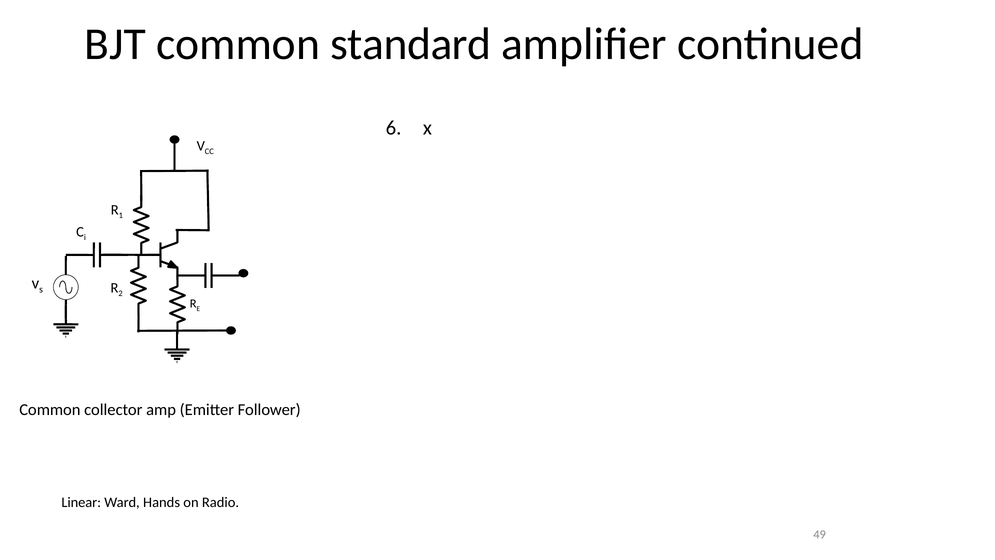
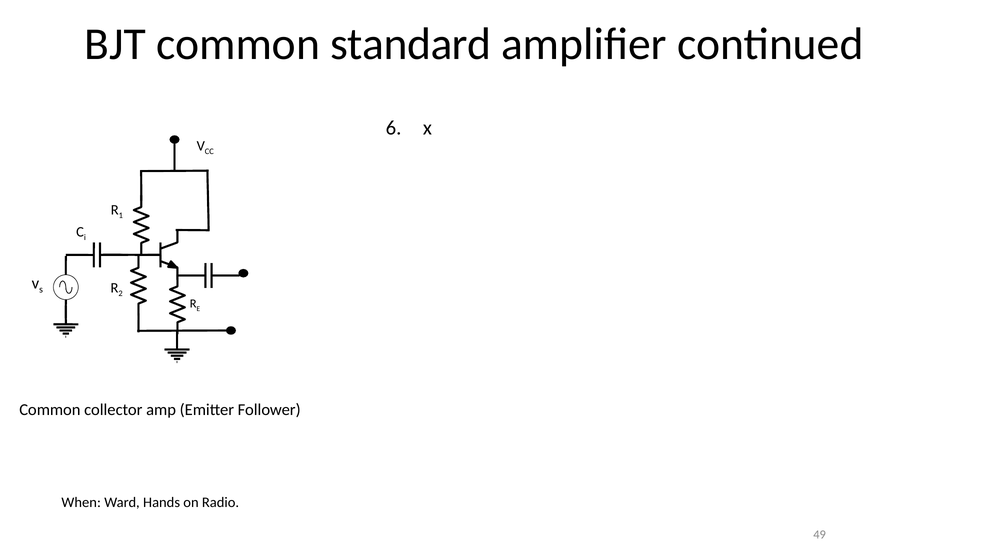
Linear: Linear -> When (81, 502)
